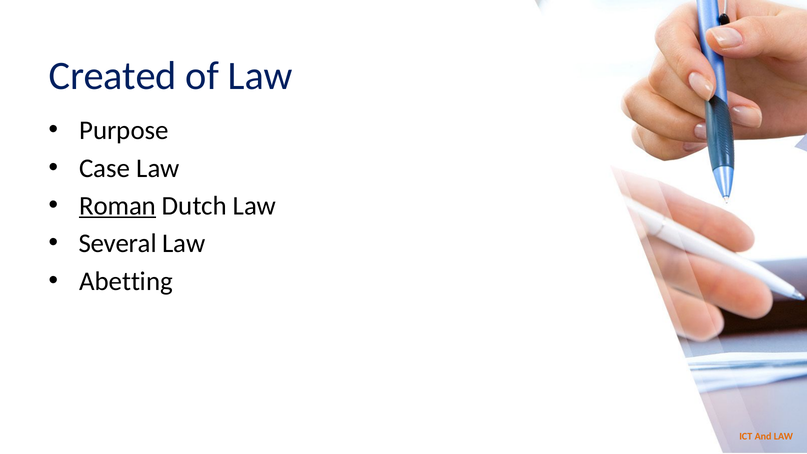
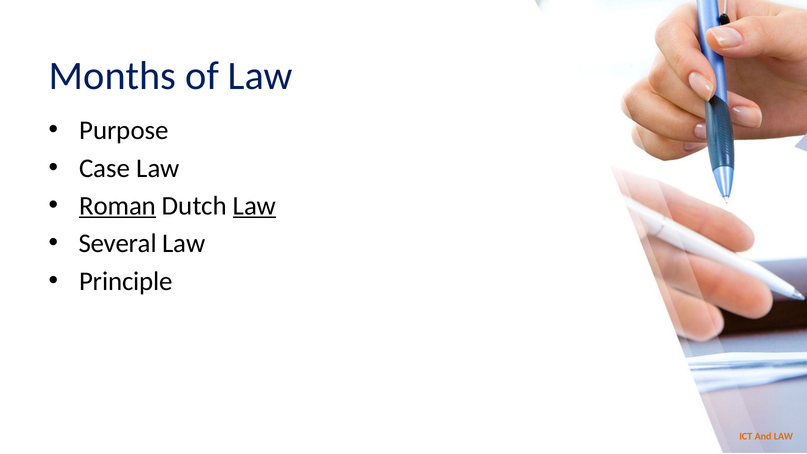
Created: Created -> Months (113, 76)
Law underline: none -> present (255, 206)
Abetting: Abetting -> Principle (126, 281)
